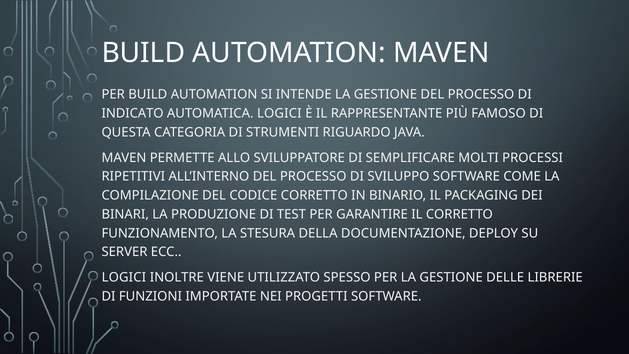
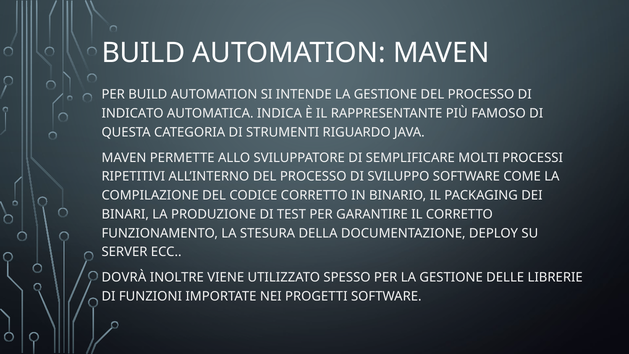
AUTOMATICA LOGICI: LOGICI -> INDICA (279, 113)
LOGICI: LOGICI -> DOVRÀ (124, 277)
